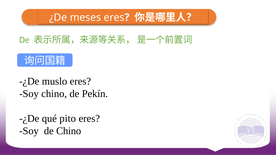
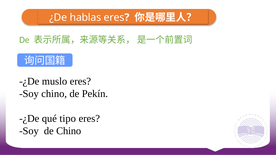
meses: meses -> hablas (85, 17)
pito: pito -> tipo (68, 119)
